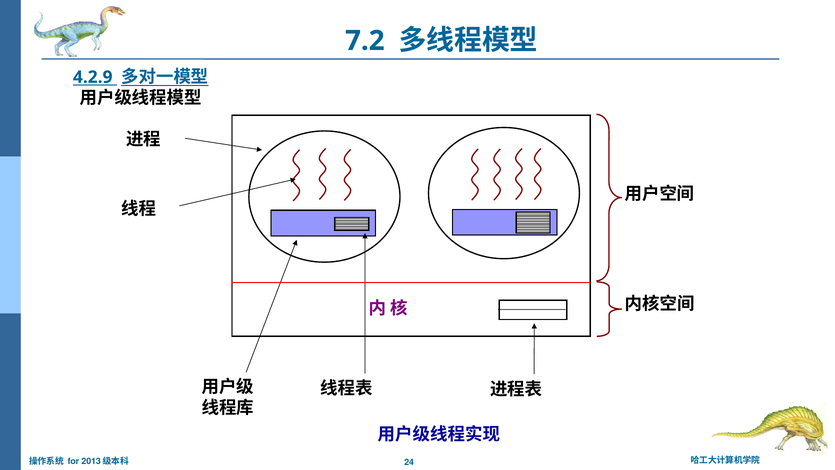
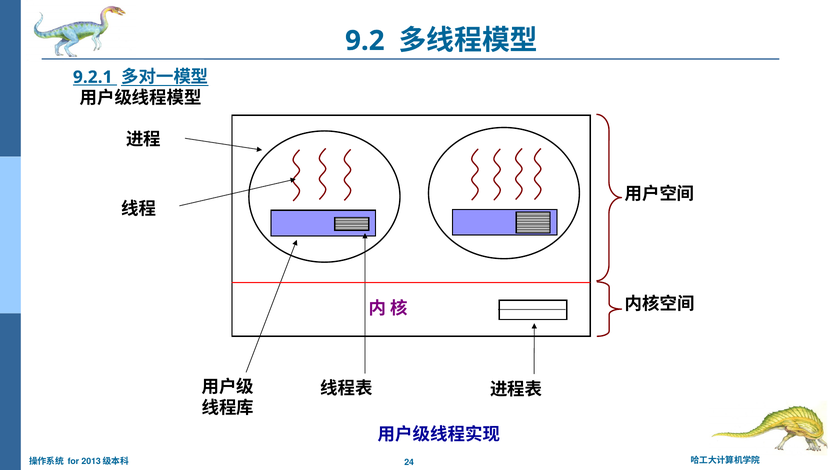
7.2: 7.2 -> 9.2 (365, 41)
4.2.9: 4.2.9 -> 9.2.1 (93, 77)
